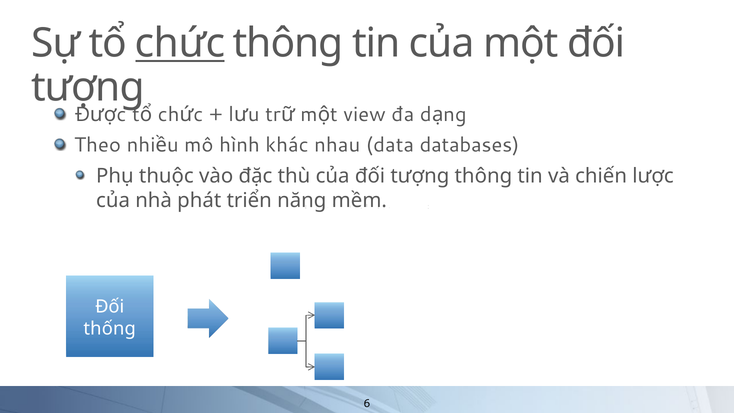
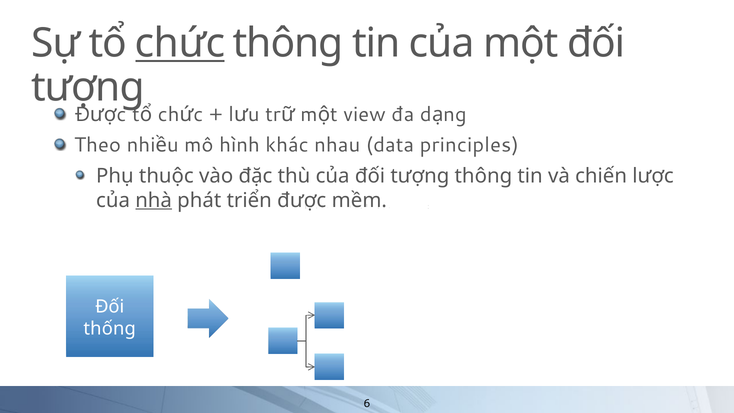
databases: databases -> principles (469, 145)
nhà underline: none -> present (154, 200)
năng: năng -> được (302, 200)
